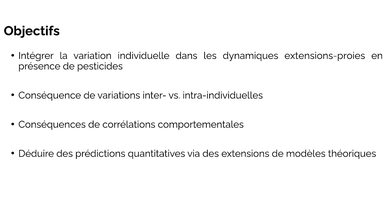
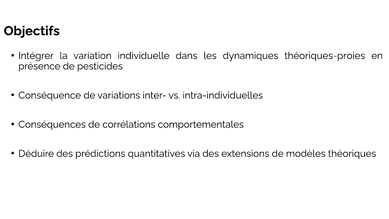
extensions-proies: extensions-proies -> théoriques-proies (325, 56)
